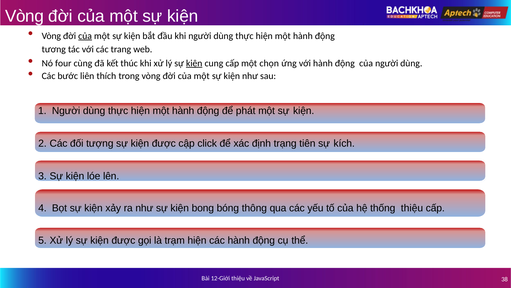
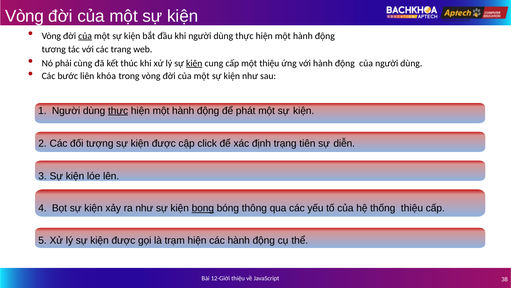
four: four -> phải (63, 63)
một chọn: chọn -> thiệu (269, 63)
thích: thích -> khóa (106, 76)
thực underline: none -> present (118, 111)
kích: kích -> diễn (344, 143)
bong underline: none -> present (203, 208)
